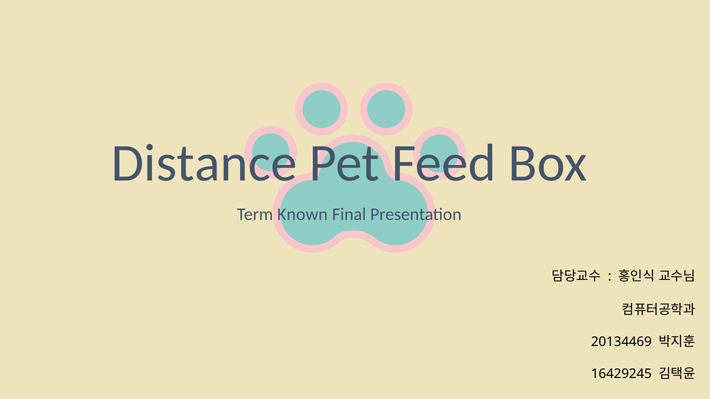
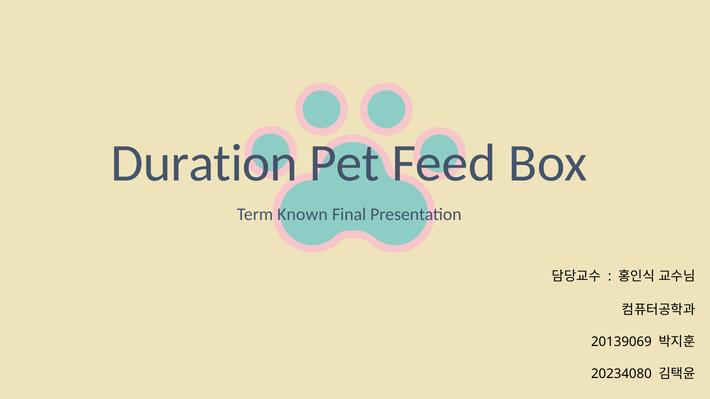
Distance: Distance -> Duration (204, 163)
20134469: 20134469 -> 20139069 (621, 342)
16429245: 16429245 -> 20234080 (621, 374)
